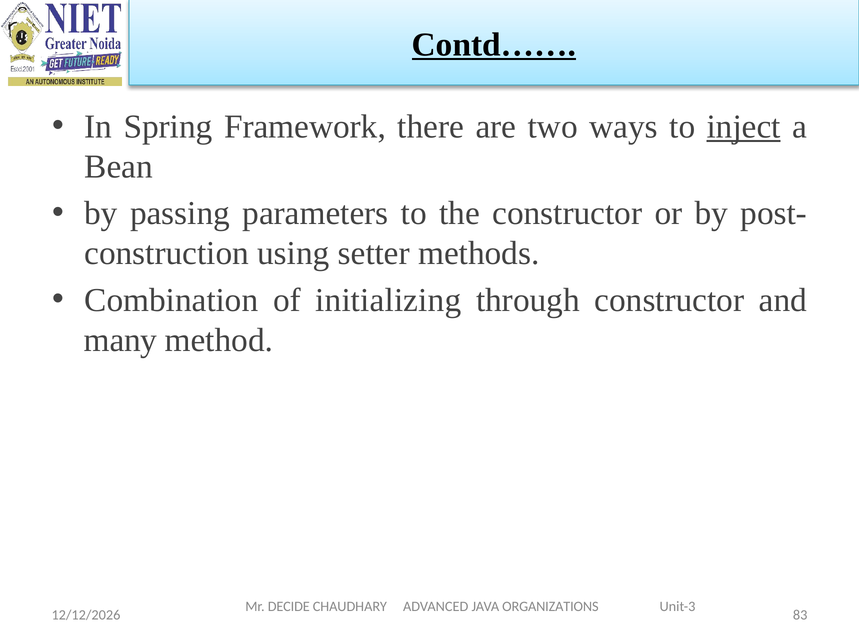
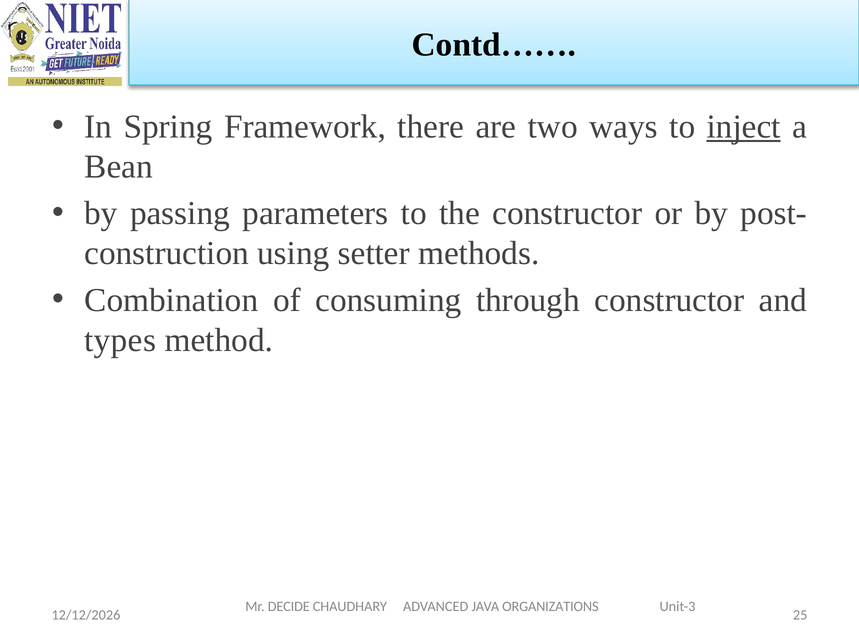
Contd…… underline: present -> none (494, 45)
initializing: initializing -> consuming (388, 300)
many: many -> types (120, 340)
83: 83 -> 25 (800, 615)
